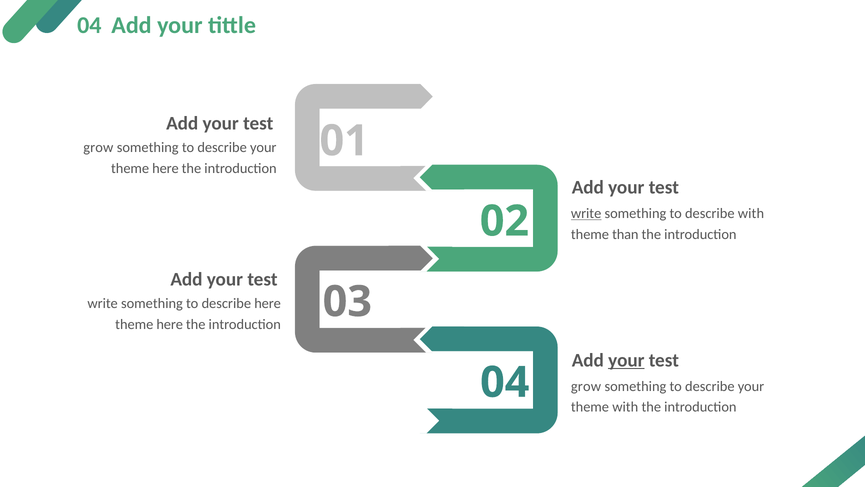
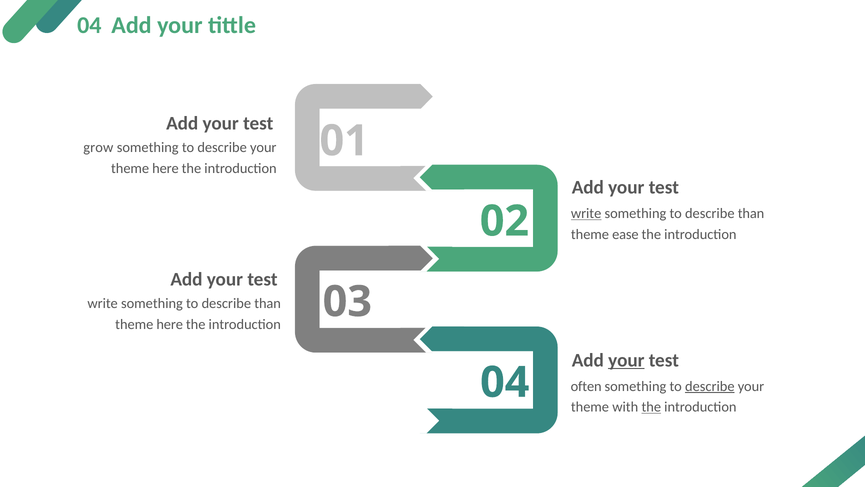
with: with -> than (751, 213)
than: than -> ease (625, 234)
here: here -> than (268, 303)
grow: grow -> often (586, 386)
describe underline: none -> present (710, 386)
the underline: none -> present (651, 407)
